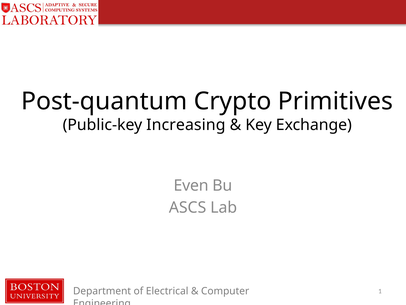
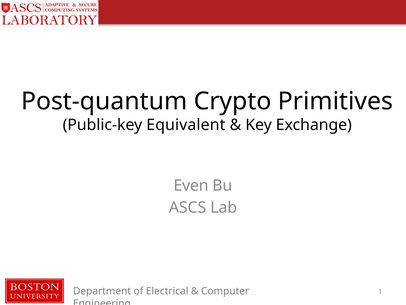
Increasing: Increasing -> Equivalent (186, 125)
